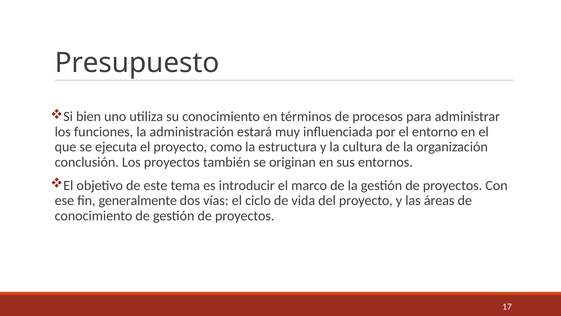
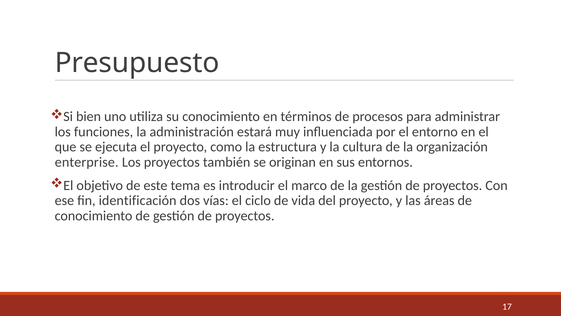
conclusión: conclusión -> enterprise (87, 162)
generalmente: generalmente -> identificación (138, 200)
